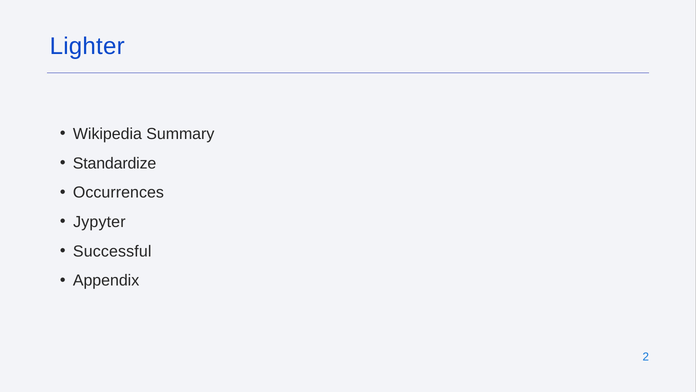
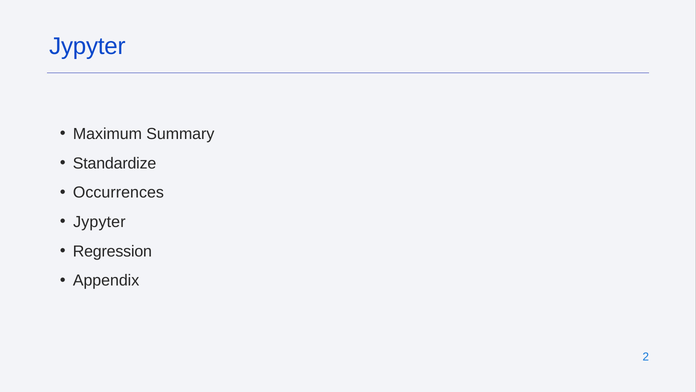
Lighter: Lighter -> Jypyter (87, 46)
Wikipedia: Wikipedia -> Maximum (107, 134)
Successful: Successful -> Regression (112, 251)
